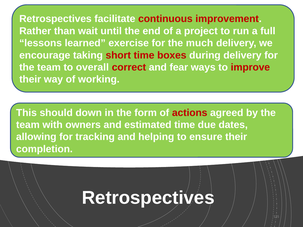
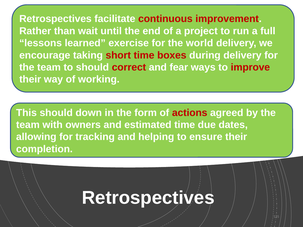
much: much -> world (200, 43)
to overall: overall -> should (92, 67)
